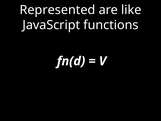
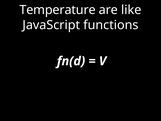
Represented: Represented -> Temperature (58, 10)
